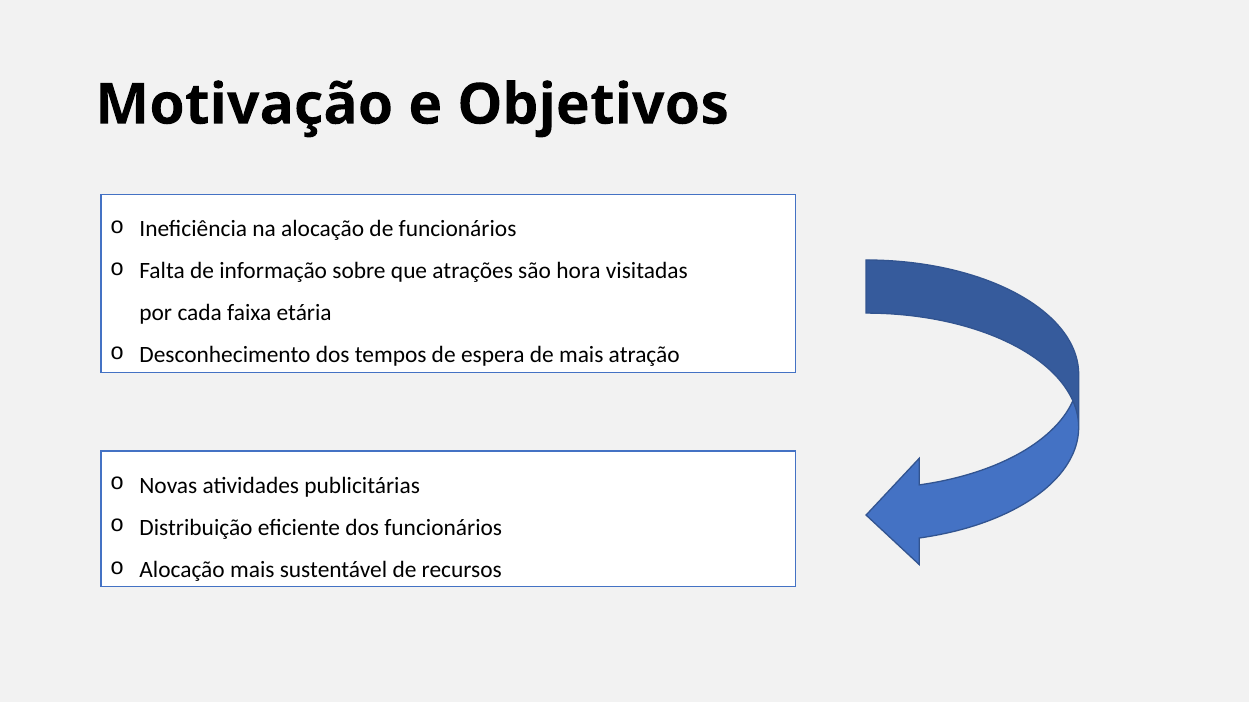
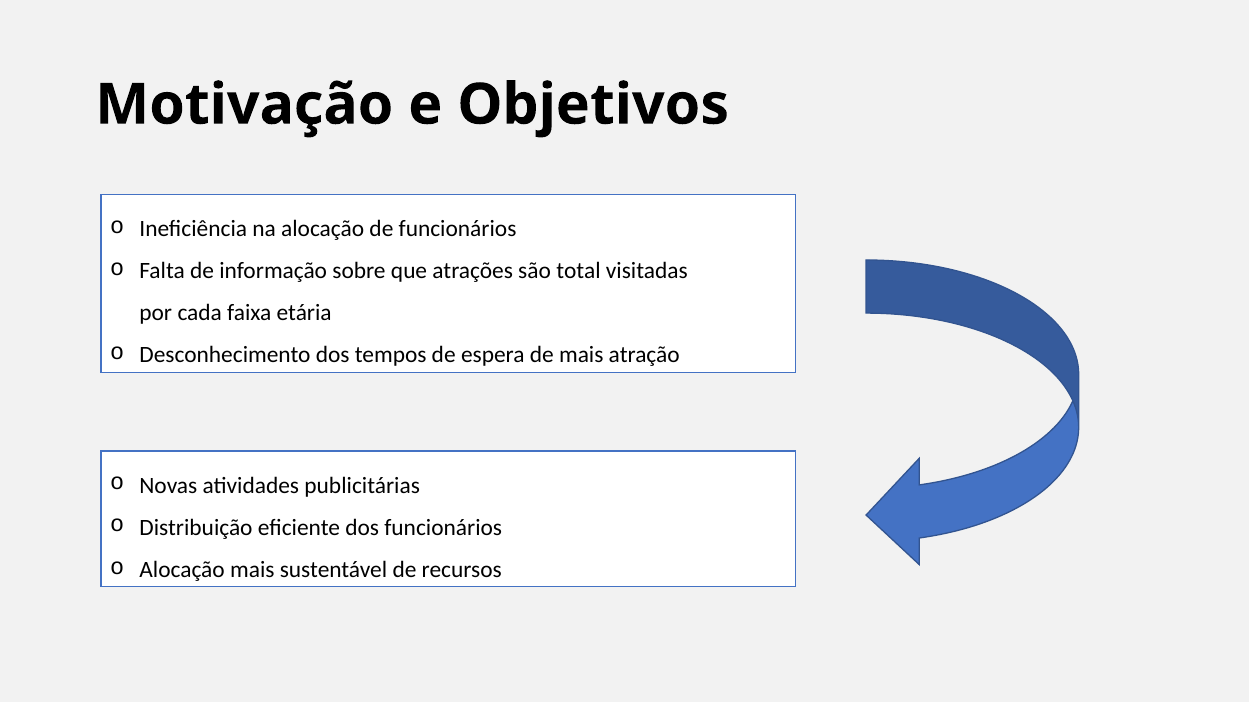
hora: hora -> total (578, 271)
